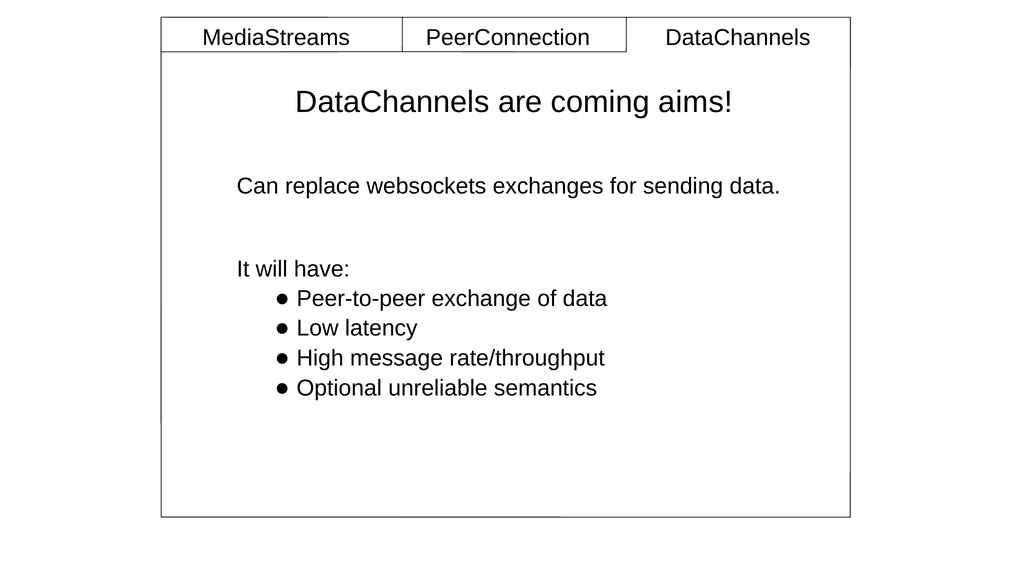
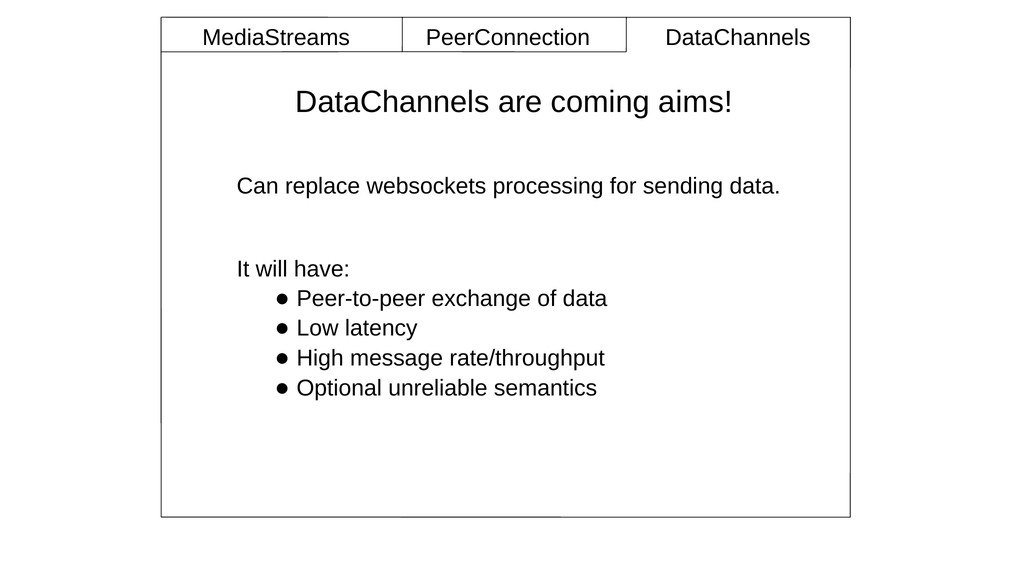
exchanges: exchanges -> processing (548, 186)
